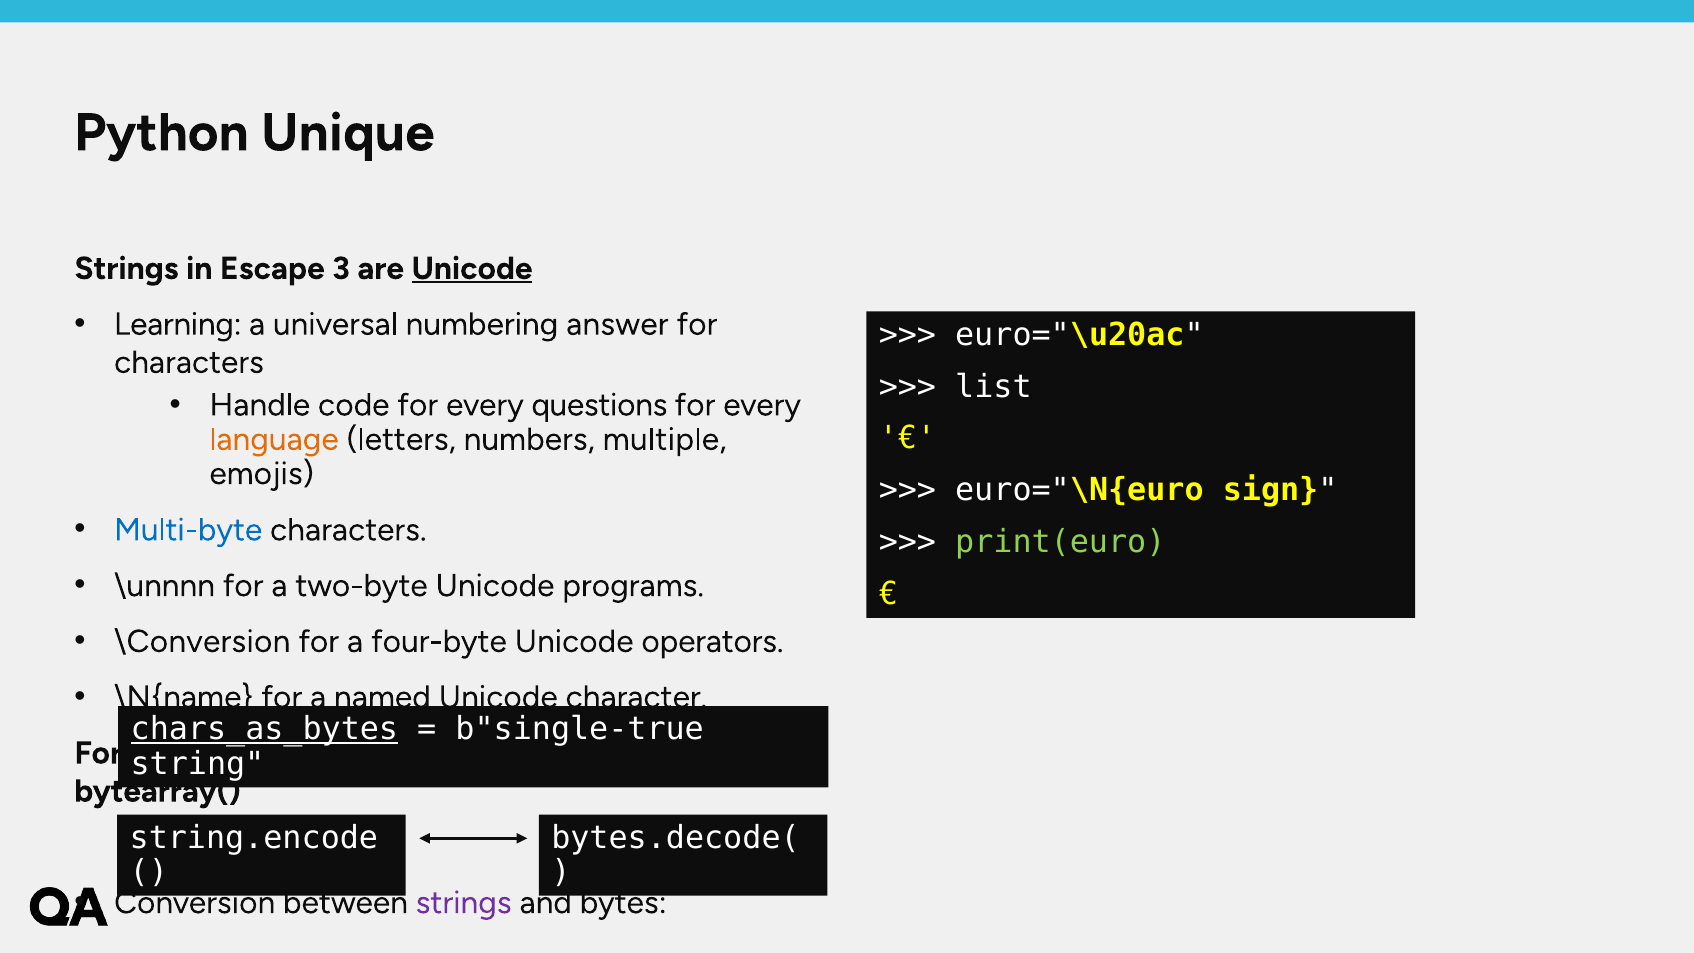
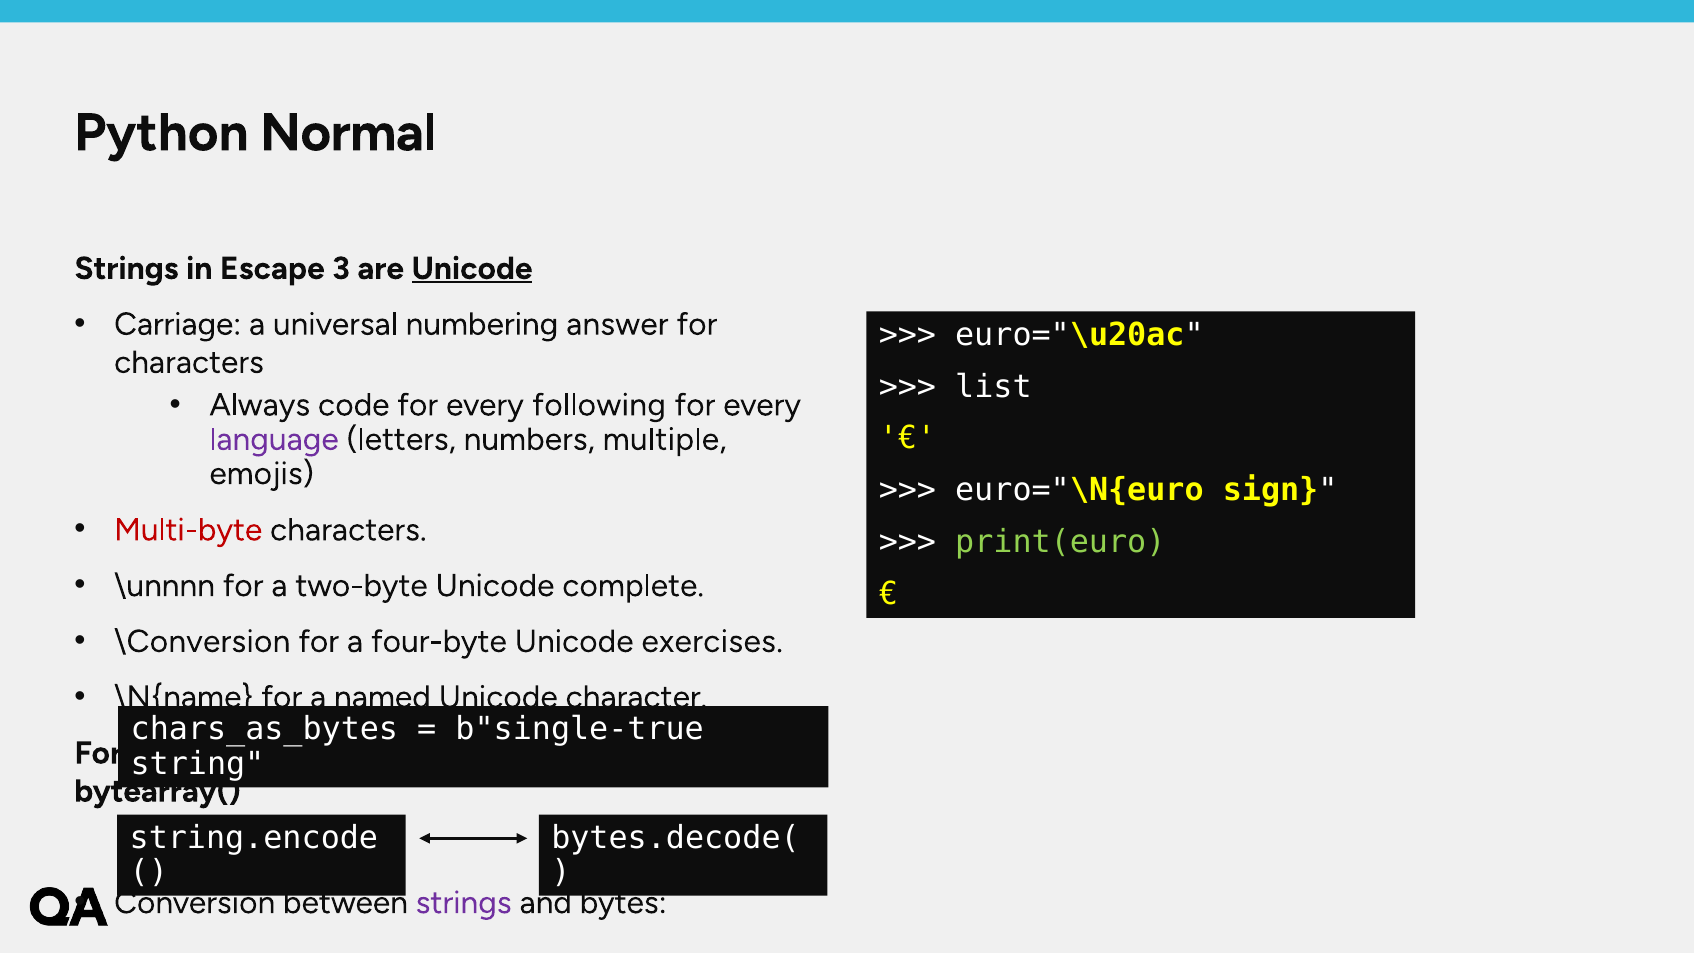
Unique: Unique -> Normal (348, 133)
Learning: Learning -> Carriage (178, 324)
Handle: Handle -> Always (260, 405)
questions: questions -> following (599, 405)
language colour: orange -> purple (274, 439)
Multi-byte colour: blue -> red (188, 530)
programs: programs -> complete (633, 586)
operators: operators -> exercises (712, 641)
chars_as_bytes underline: present -> none (264, 729)
